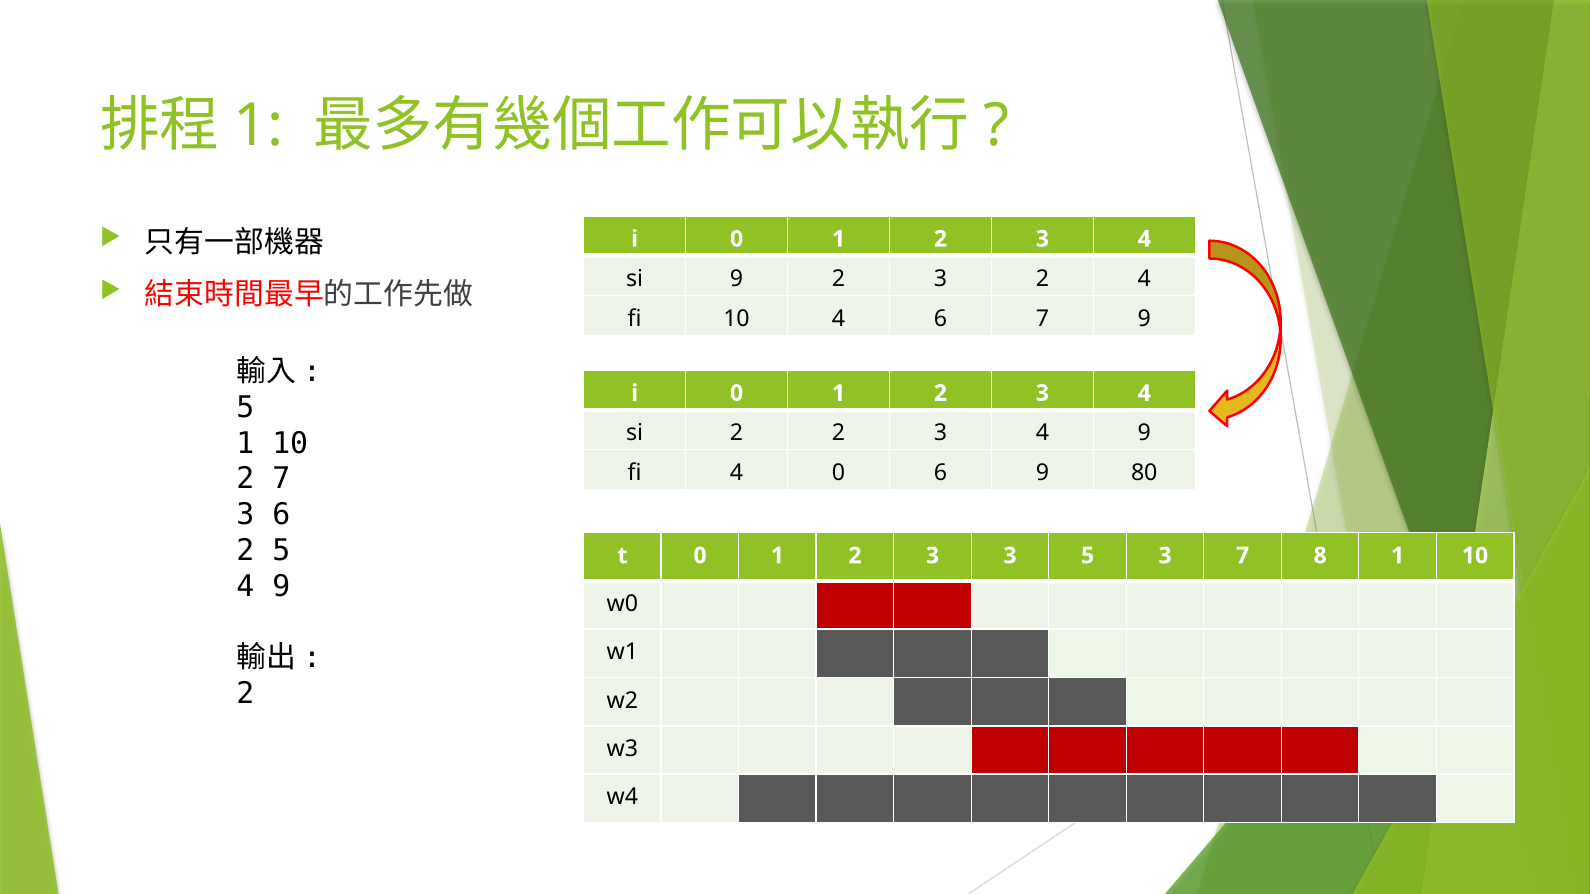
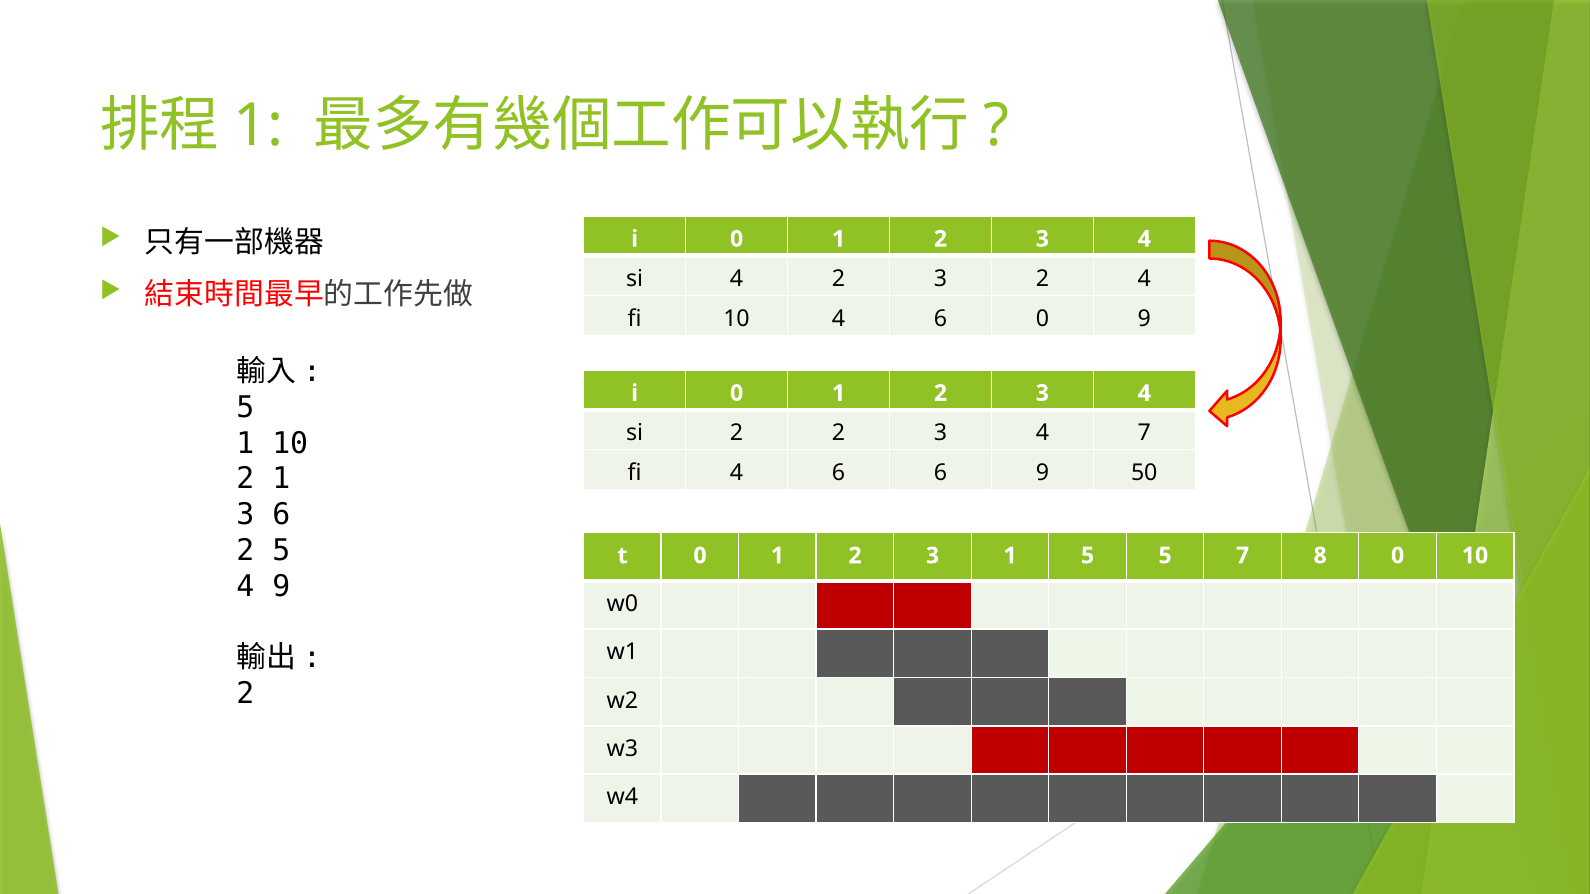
si 9: 9 -> 4 (737, 279)
6 7: 7 -> 0 (1042, 319)
3 4 9: 9 -> 7 (1144, 433)
2 7: 7 -> 1 (281, 479)
fi 4 0: 0 -> 6 (839, 473)
80: 80 -> 50 (1144, 473)
3 3: 3 -> 1 (1010, 556)
5 3: 3 -> 5 (1165, 556)
8 1: 1 -> 0 (1398, 556)
